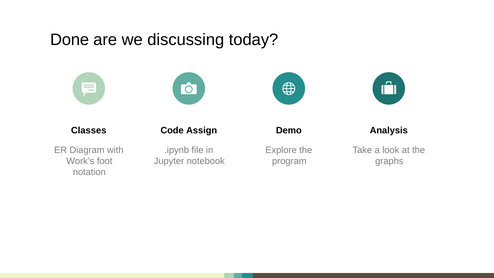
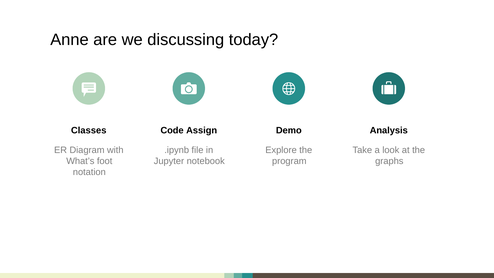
Done: Done -> Anne (69, 40)
Work’s: Work’s -> What’s (80, 161)
